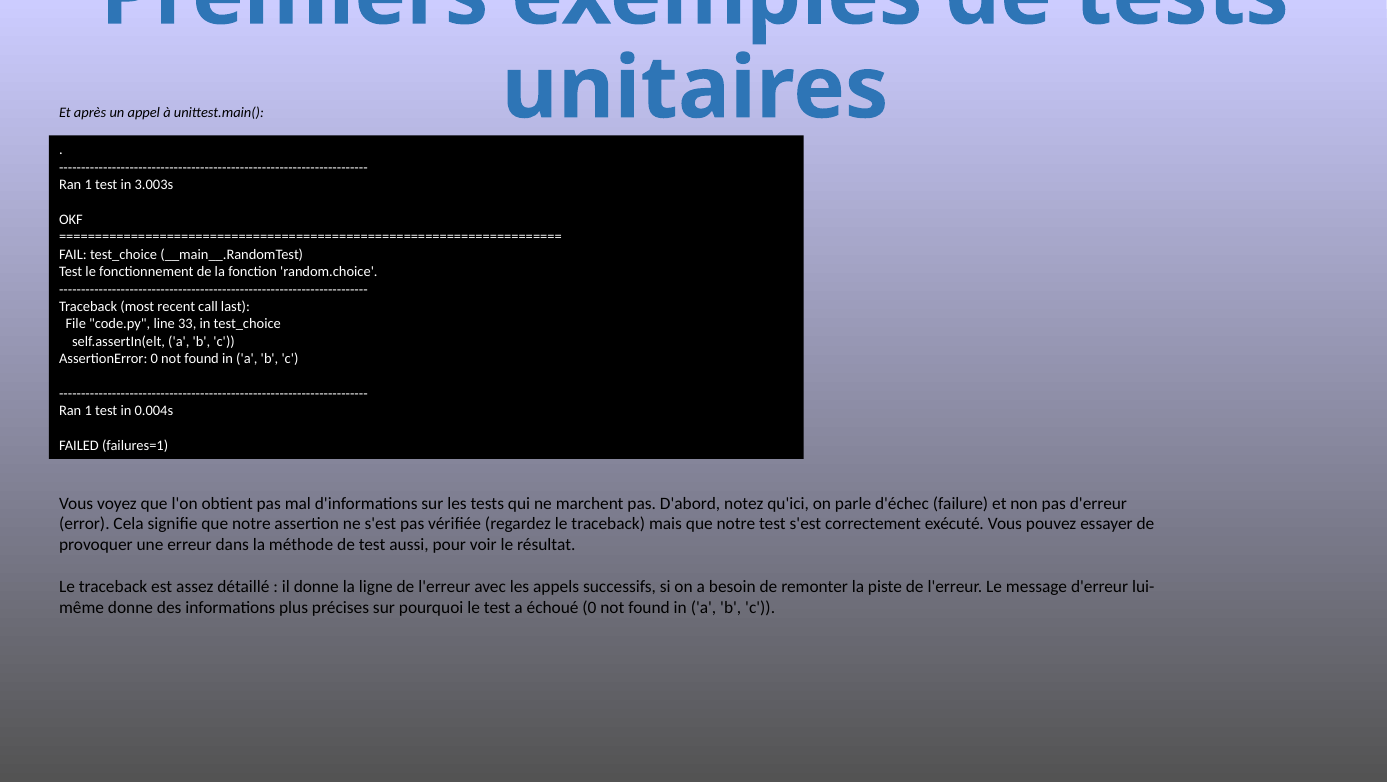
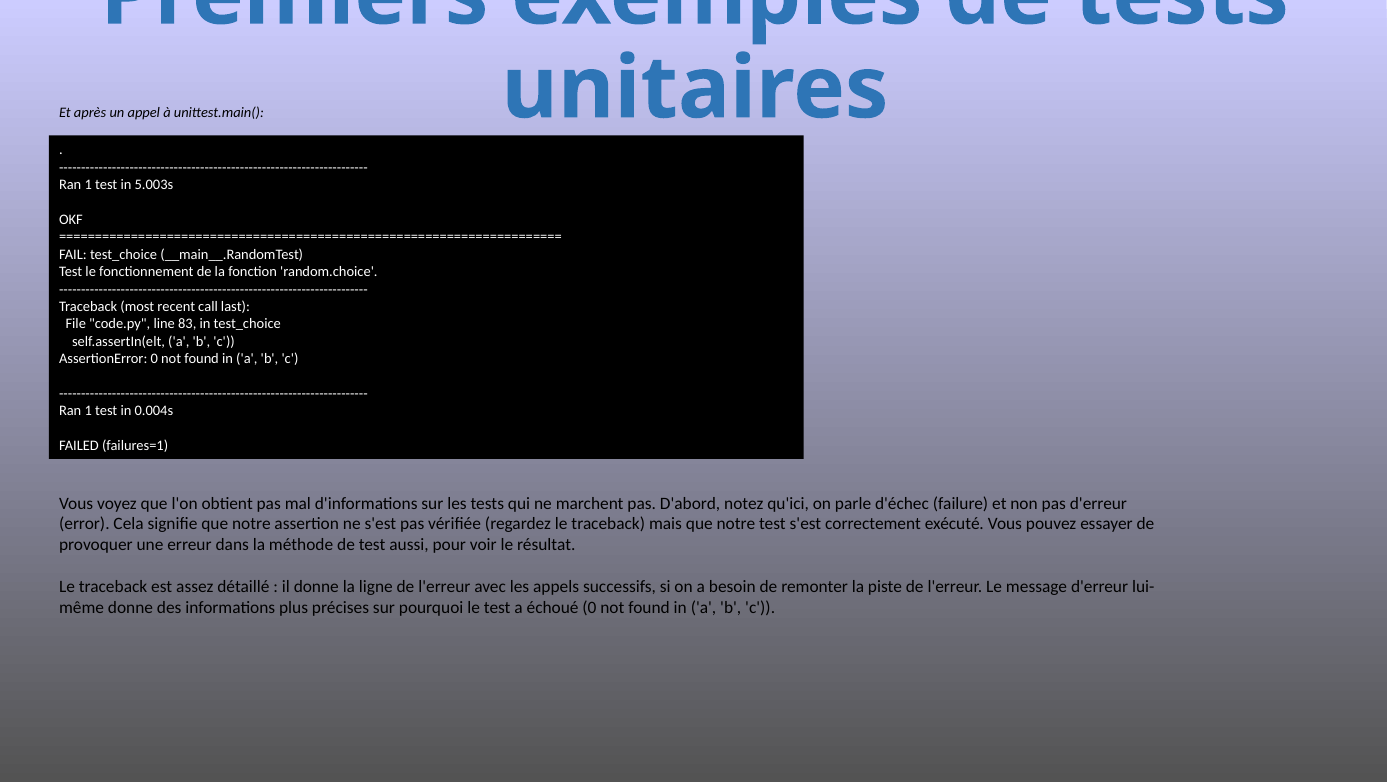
3.003s: 3.003s -> 5.003s (154, 185)
33: 33 -> 83 (187, 324)
